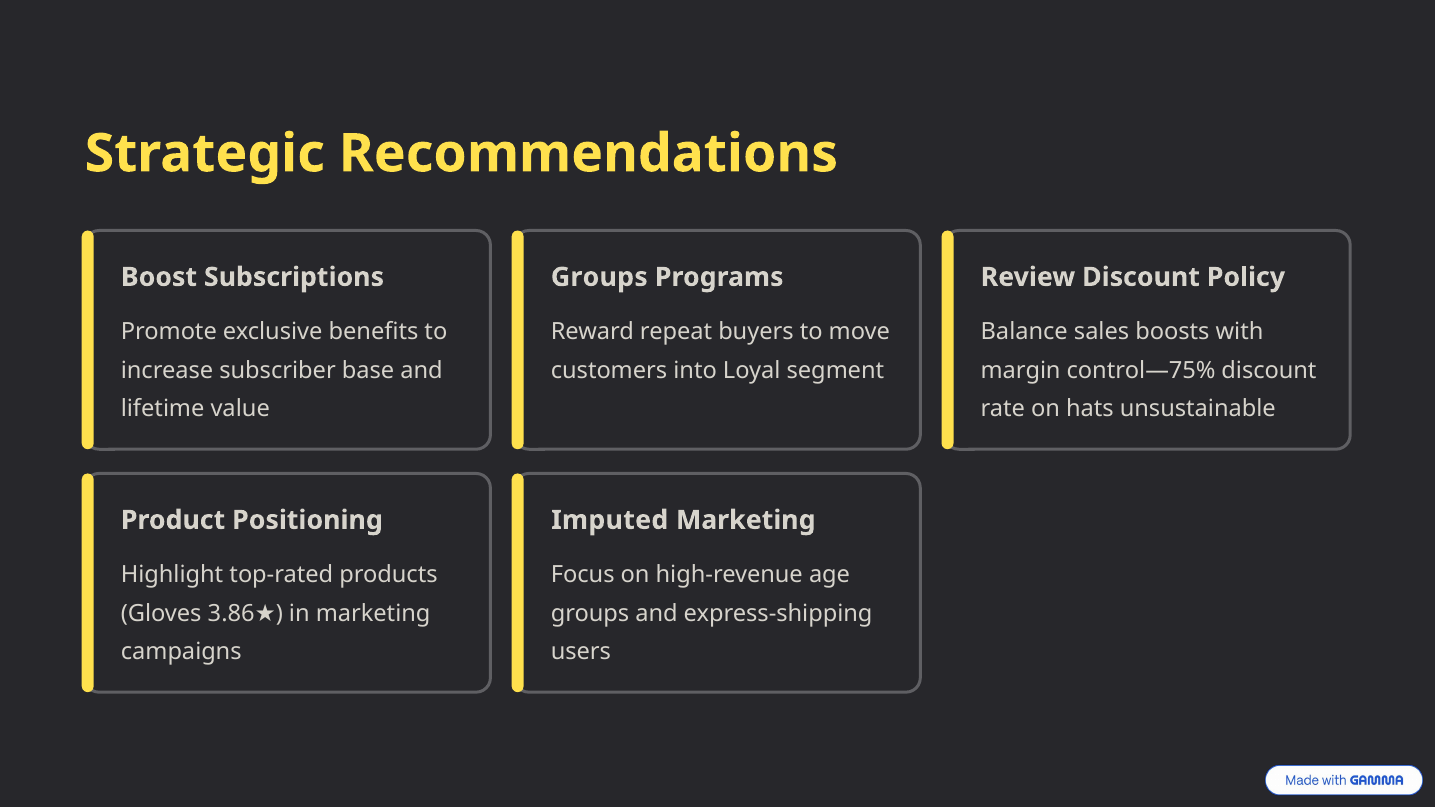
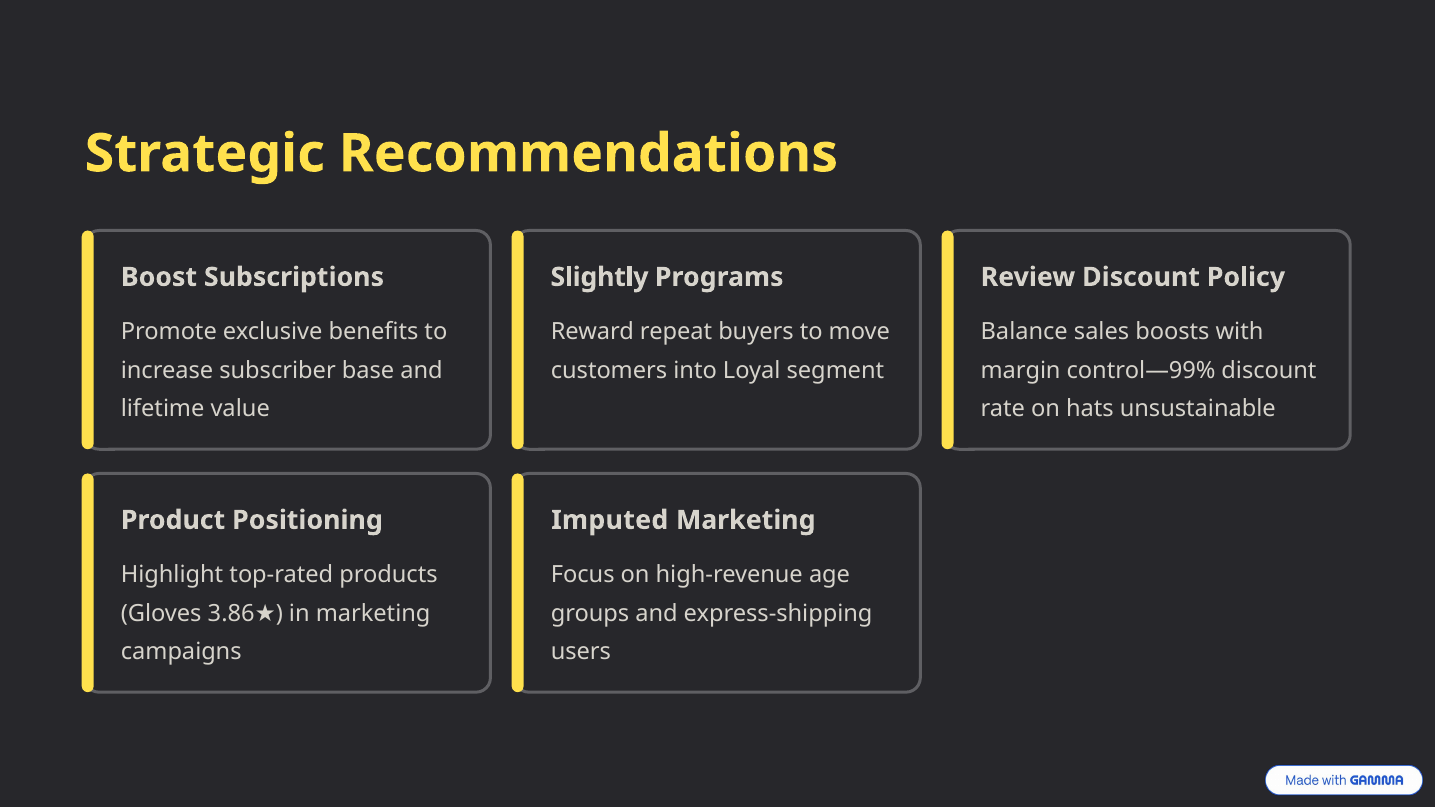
Groups: Groups -> Slightly (600, 277)
control—75%: control—75% -> control—99% (1141, 371)
